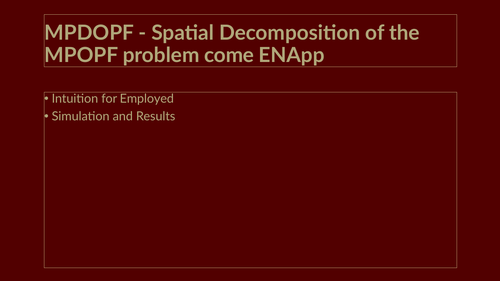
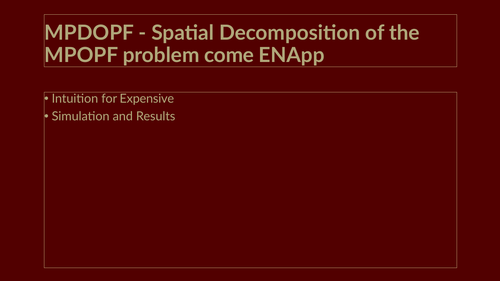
Employed: Employed -> Expensive (147, 99)
